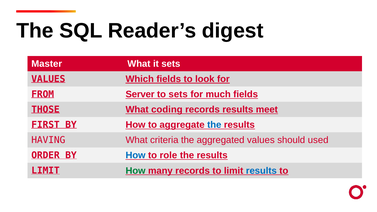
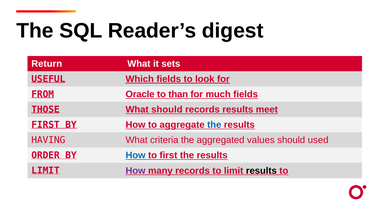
Master: Master -> Return (47, 64)
VALUES: VALUES -> USEFUL (48, 79)
Server: Server -> Oracle (140, 94)
to sets: sets -> than (178, 94)
What coding: coding -> should (167, 110)
to role: role -> first (168, 155)
How colour: green -> purple (136, 171)
results colour: blue -> black (261, 171)
